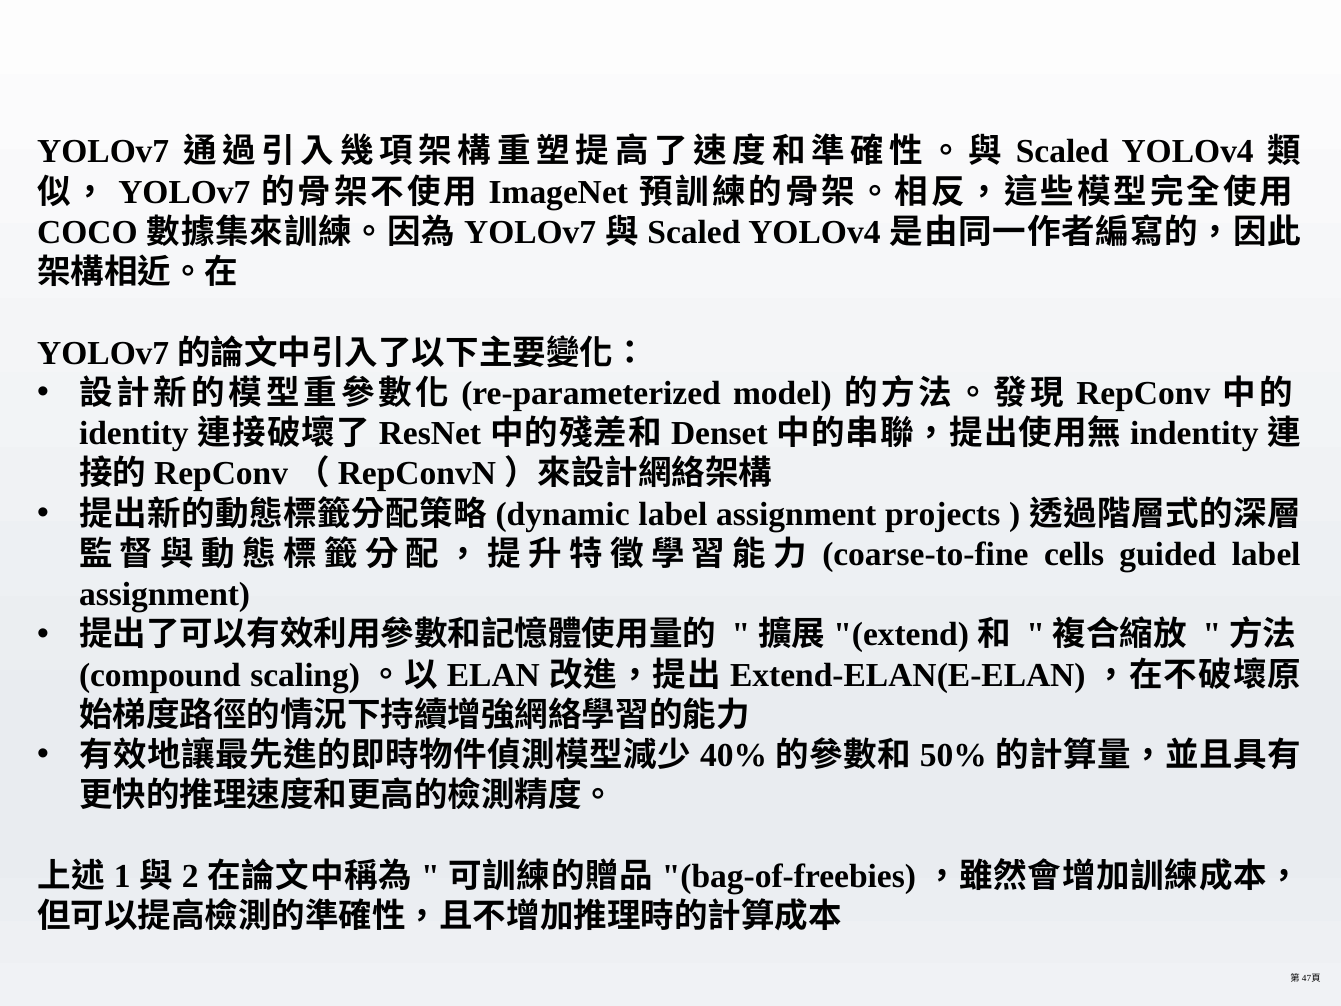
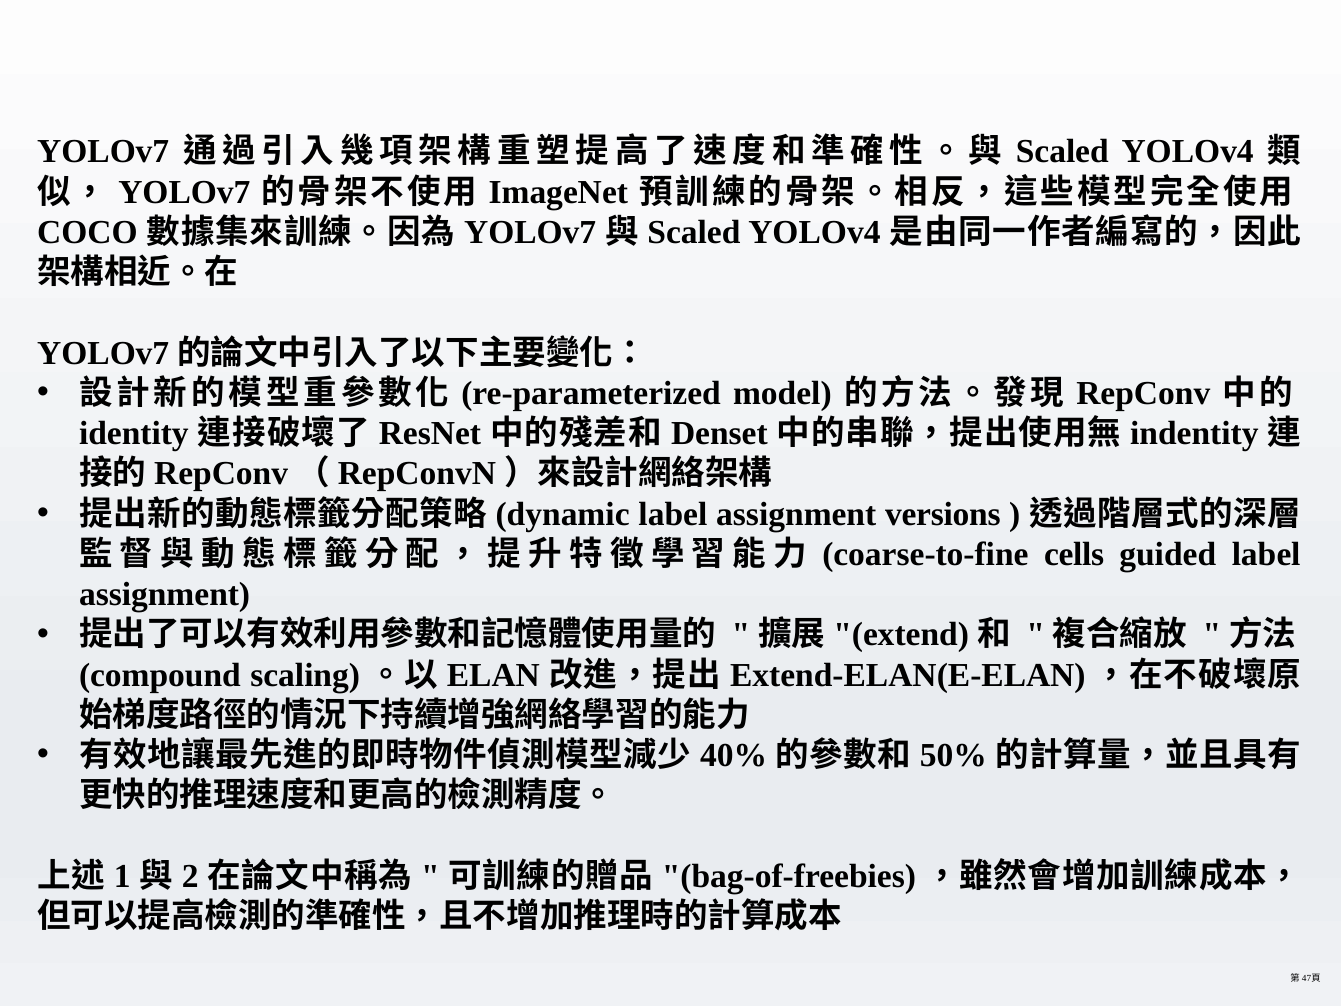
projects: projects -> versions (943, 514)
